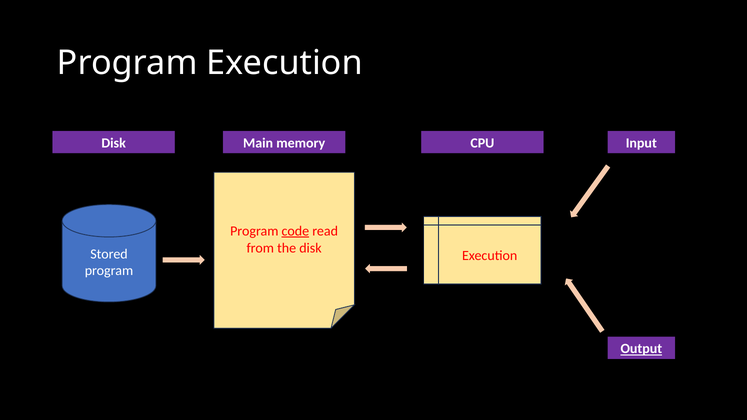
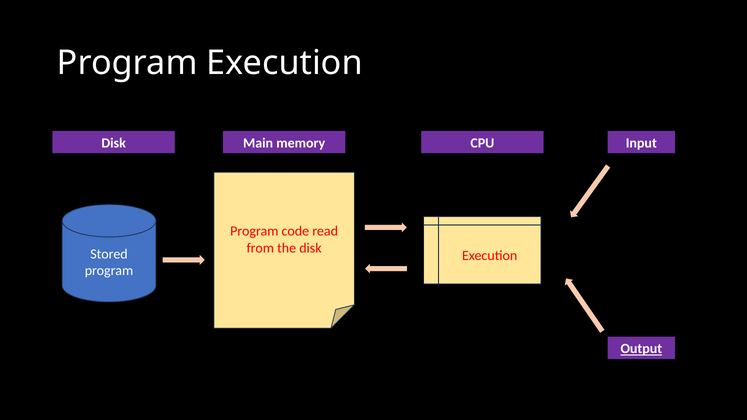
code underline: present -> none (295, 231)
